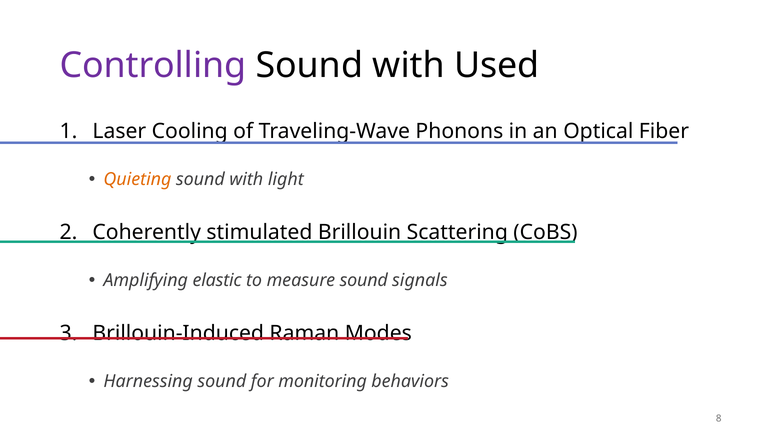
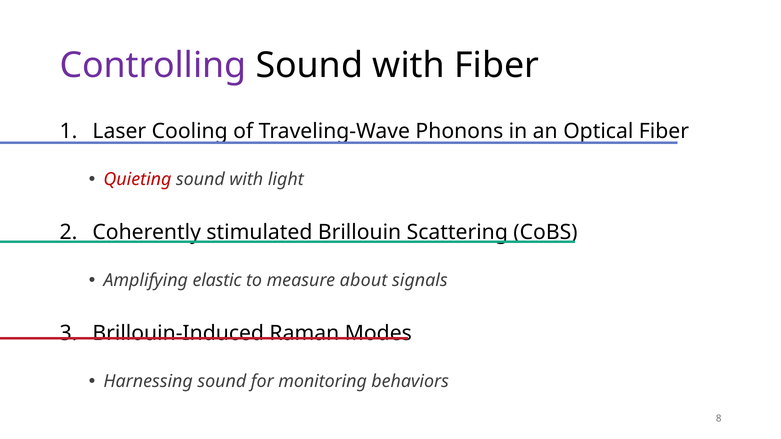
with Used: Used -> Fiber (497, 66)
Quieting colour: orange -> red (137, 180)
measure sound: sound -> about (364, 281)
